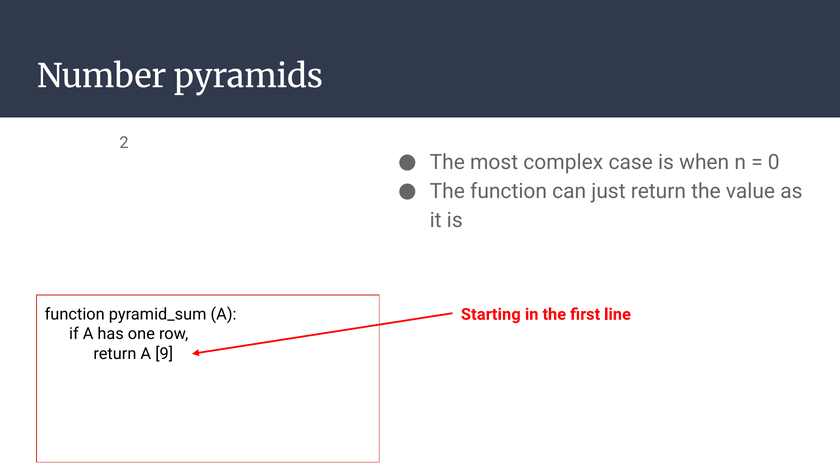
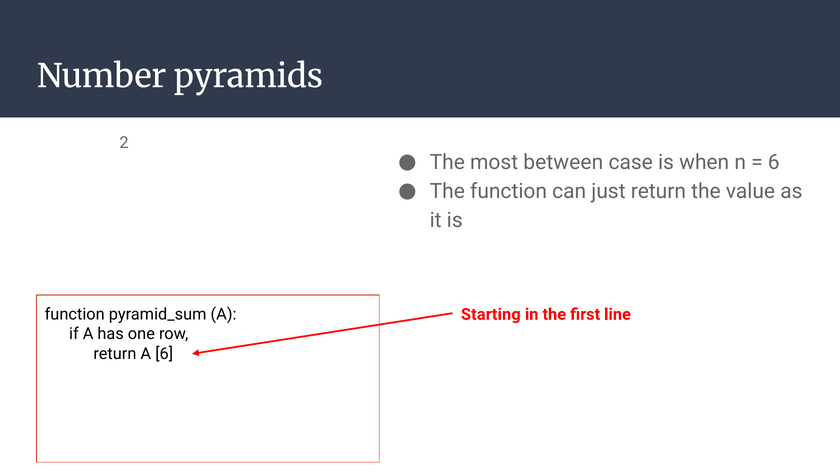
complex: complex -> between (563, 162)
0: 0 -> 6 (774, 162)
A 9: 9 -> 6 (164, 353)
